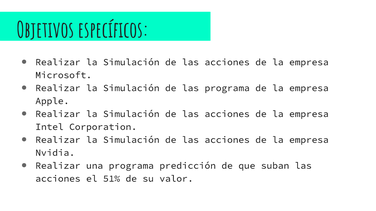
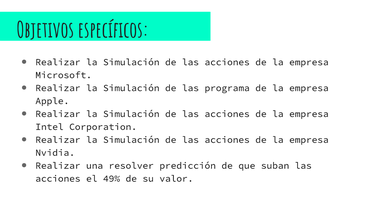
una programa: programa -> resolver (131, 166)
51%: 51% -> 49% (112, 179)
